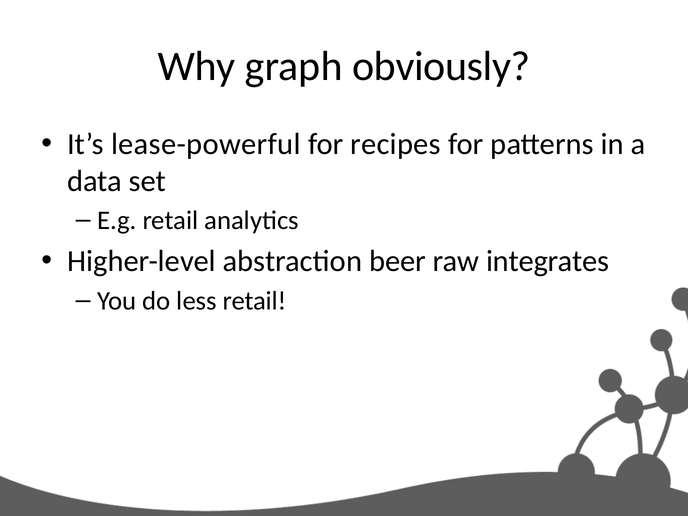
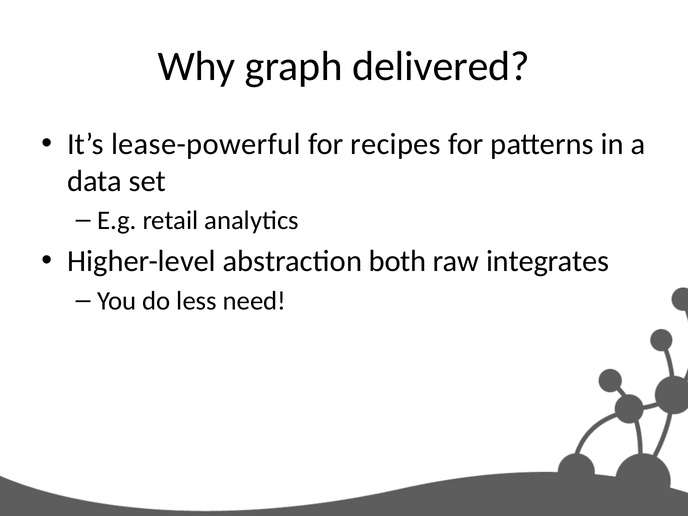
obviously: obviously -> delivered (441, 67)
beer: beer -> both (398, 261)
less retail: retail -> need (254, 301)
